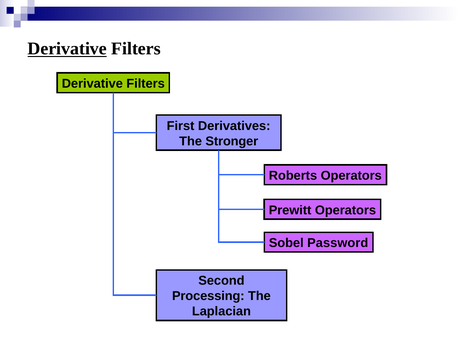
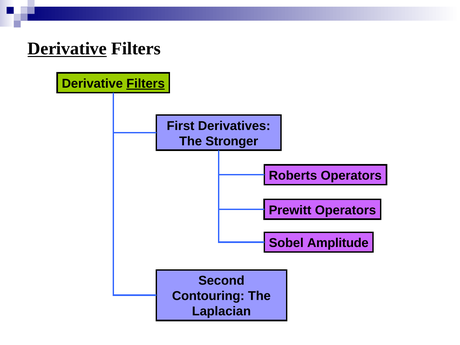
Filters underline: none -> present (146, 84)
Password: Password -> Amplitude (338, 243)
Processing: Processing -> Contouring (208, 296)
